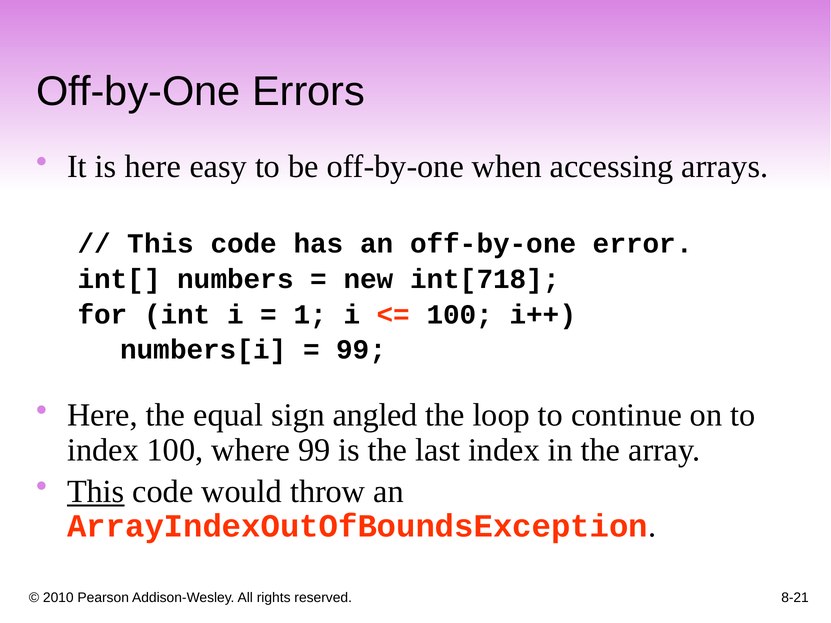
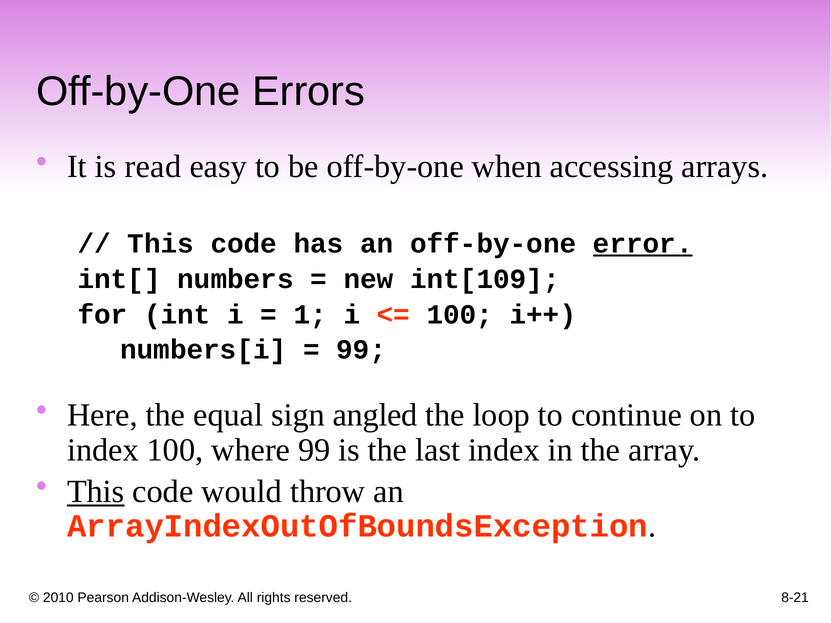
is here: here -> read (153, 167)
error underline: none -> present (643, 244)
int[718: int[718 -> int[109 (485, 279)
